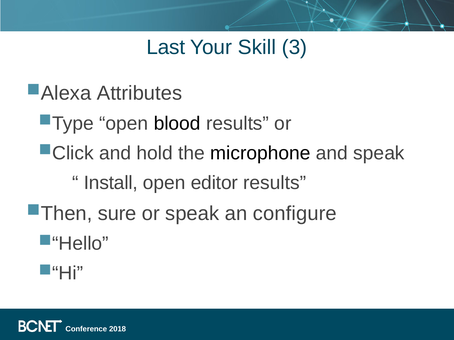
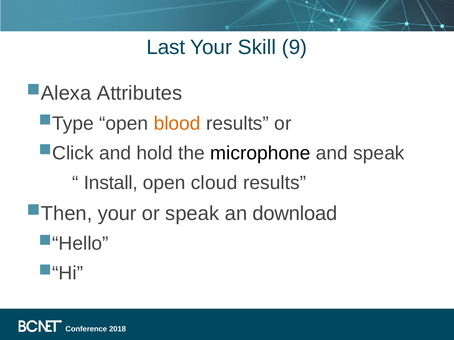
3: 3 -> 9 (295, 47)
blood colour: black -> orange (177, 124)
editor: editor -> cloud (214, 183)
sure: sure -> your (117, 214)
configure: configure -> download (295, 214)
